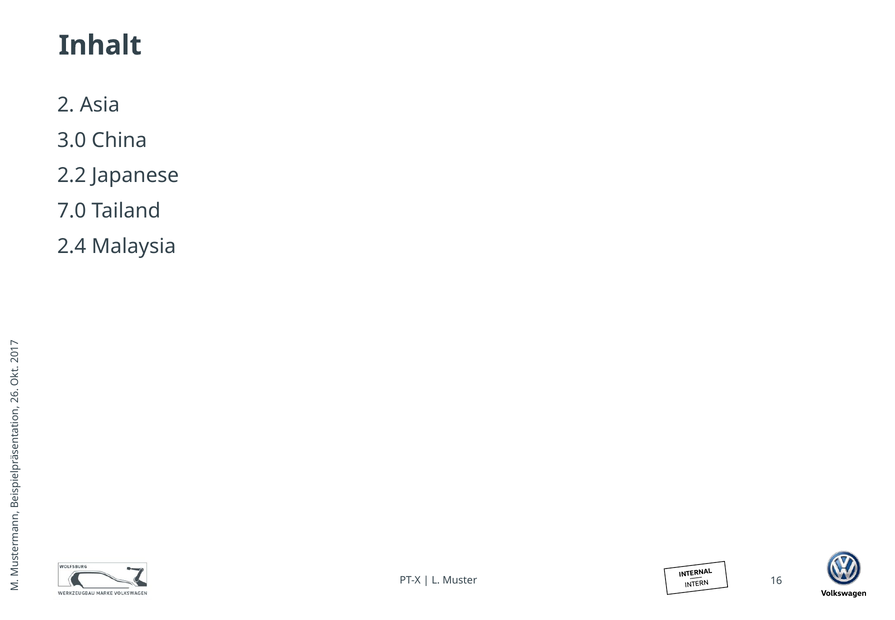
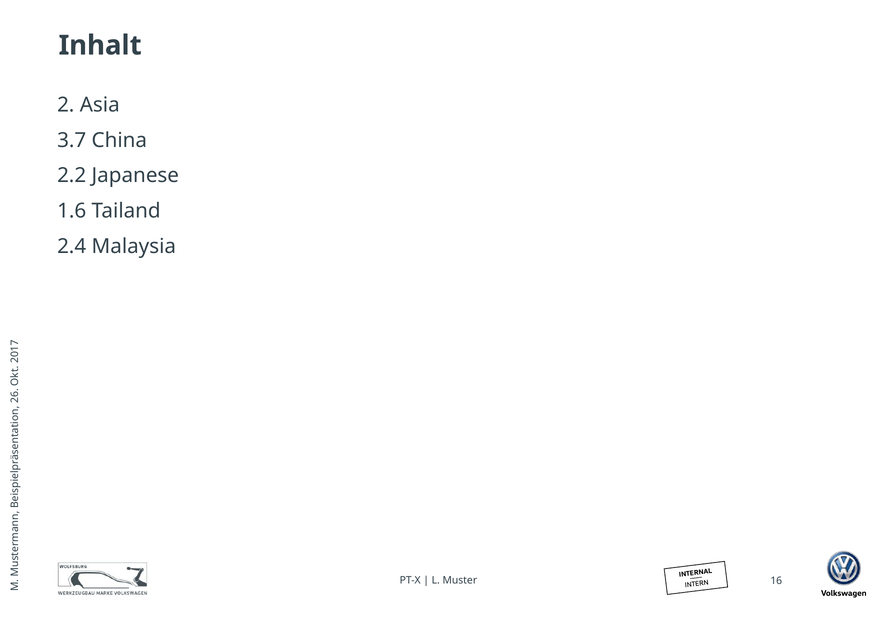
3.0: 3.0 -> 3.7 (72, 140)
7.0: 7.0 -> 1.6 (72, 211)
